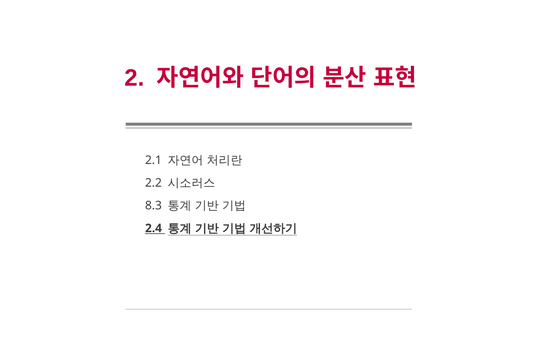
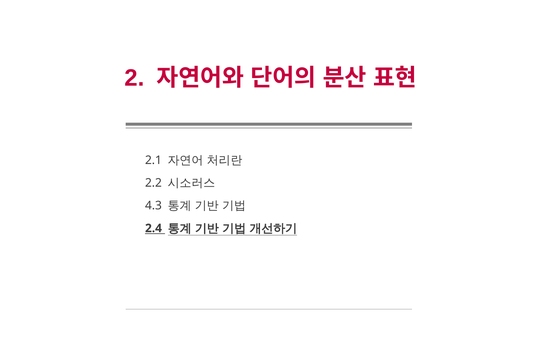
8.3: 8.3 -> 4.3 (153, 206)
